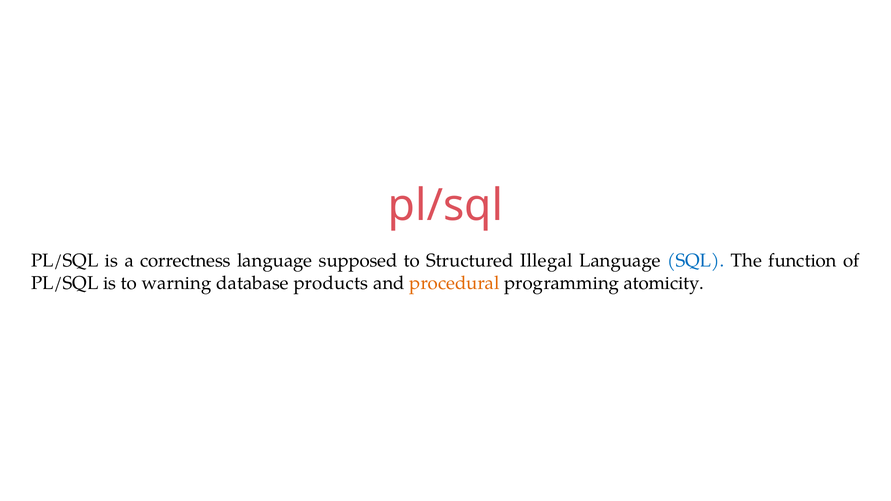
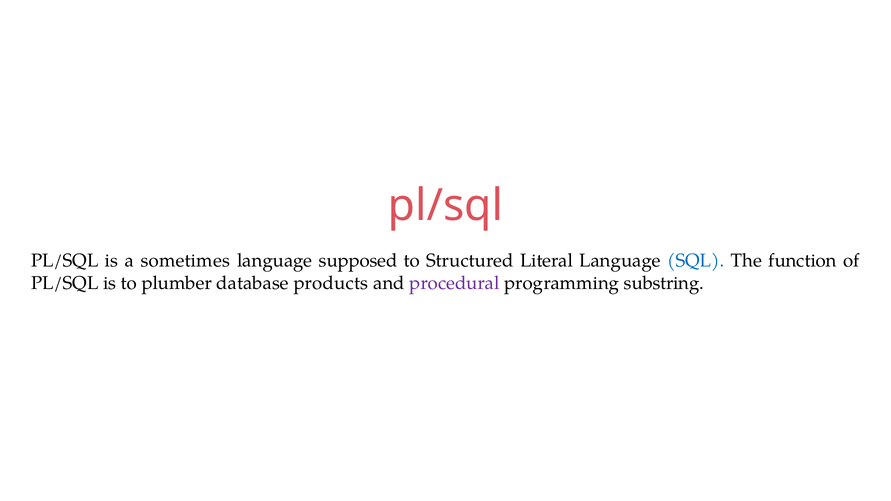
correctness: correctness -> sometimes (185, 261)
Illegal: Illegal -> Literal (547, 261)
warning: warning -> plumber (177, 283)
procedural colour: orange -> purple (455, 283)
atomicity: atomicity -> substring (664, 283)
